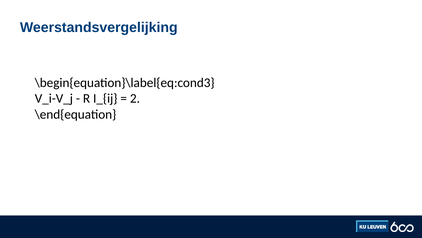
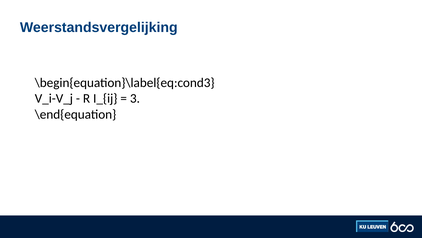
2: 2 -> 3 (135, 98)
